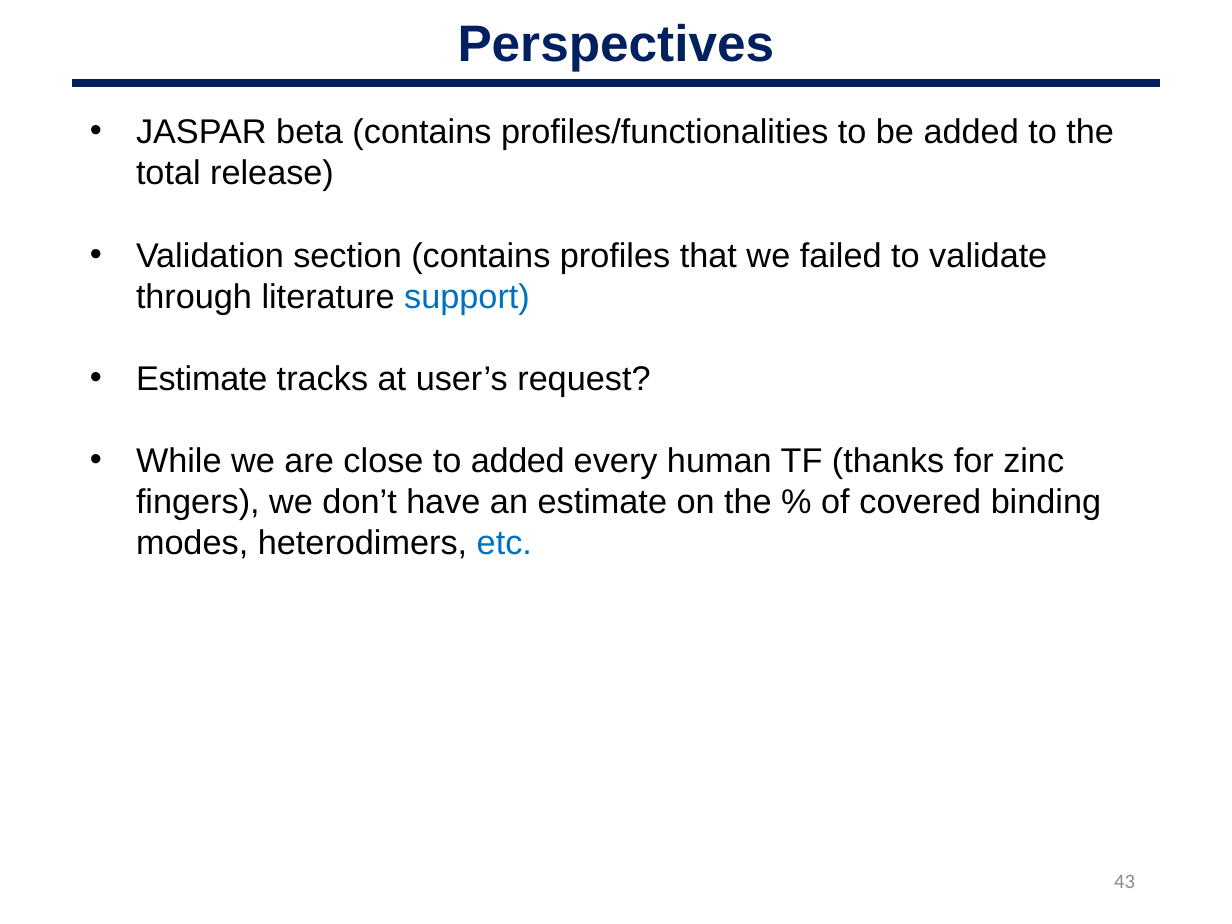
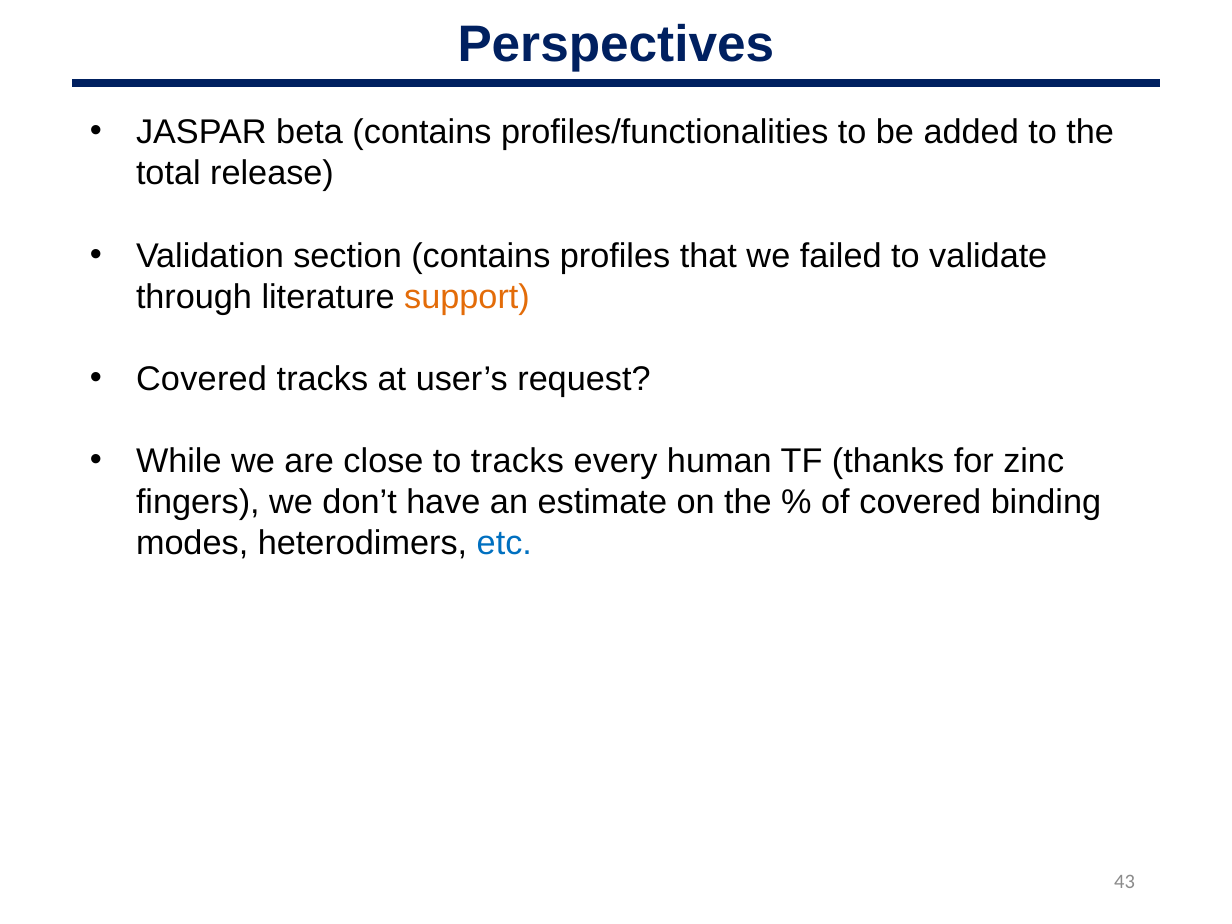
support colour: blue -> orange (467, 297)
Estimate: Estimate -> Covered (202, 379)
to added: added -> tracks (517, 461)
